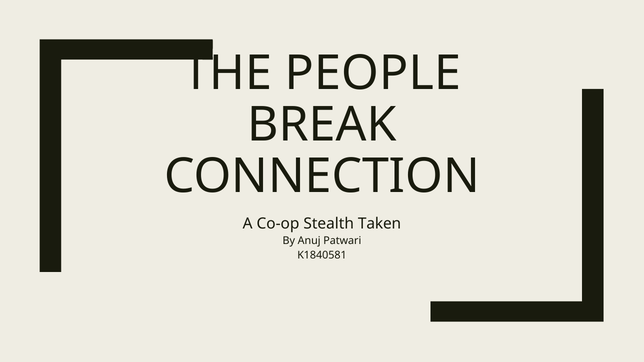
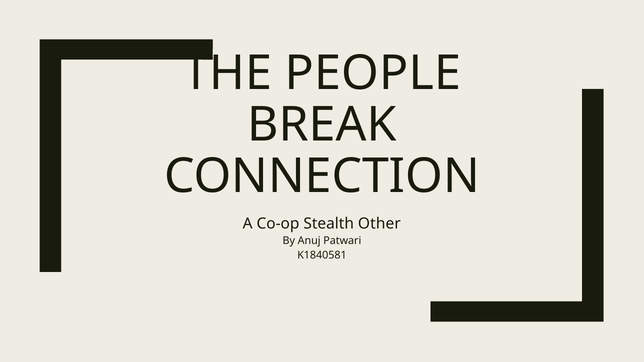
Taken: Taken -> Other (379, 224)
